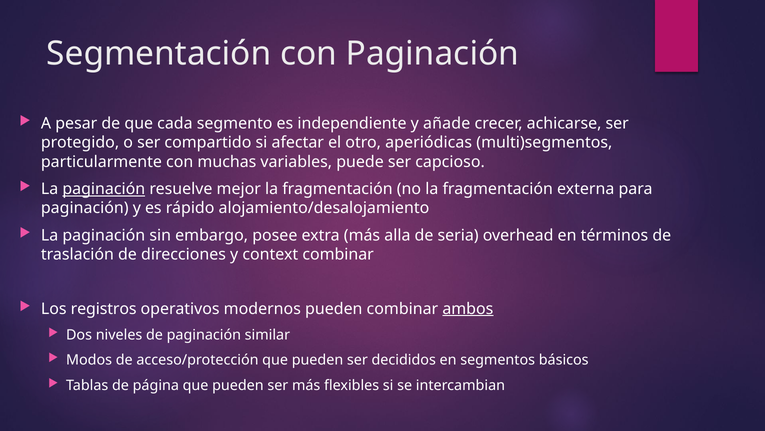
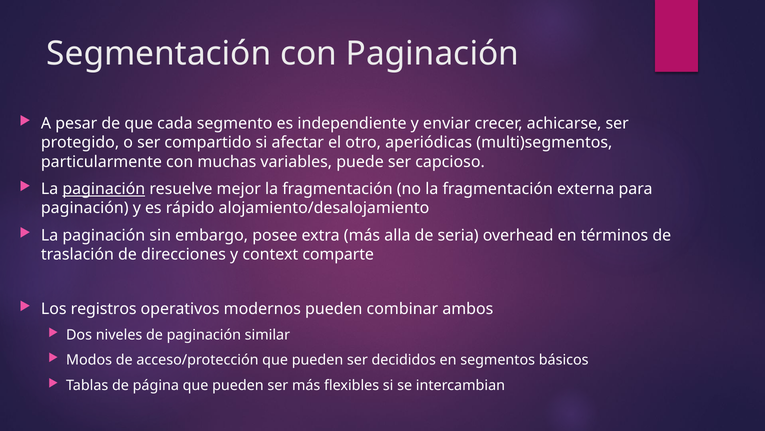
añade: añade -> enviar (447, 123)
context combinar: combinar -> comparte (338, 254)
ambos underline: present -> none (468, 308)
